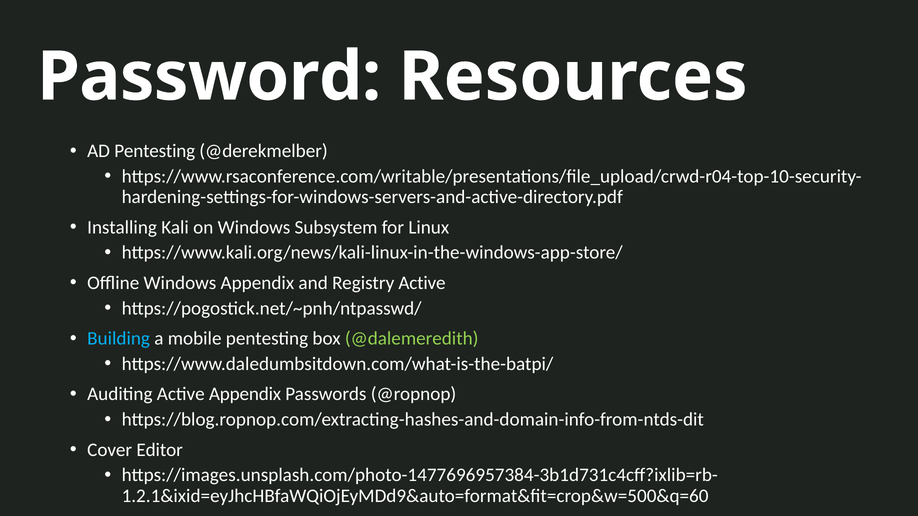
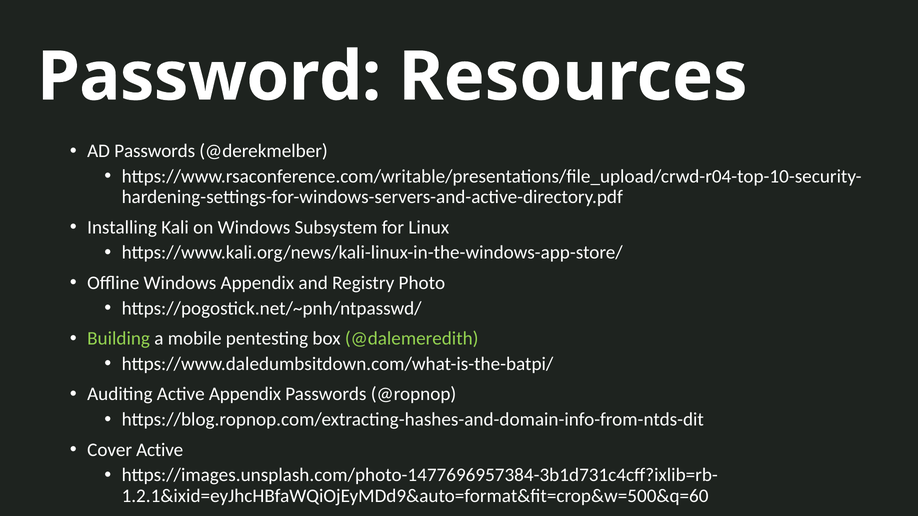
AD Pentesting: Pentesting -> Passwords (155, 151)
Registry Active: Active -> Photo (422, 283)
Building colour: light blue -> light green (119, 339)
Cover Editor: Editor -> Active (160, 450)
